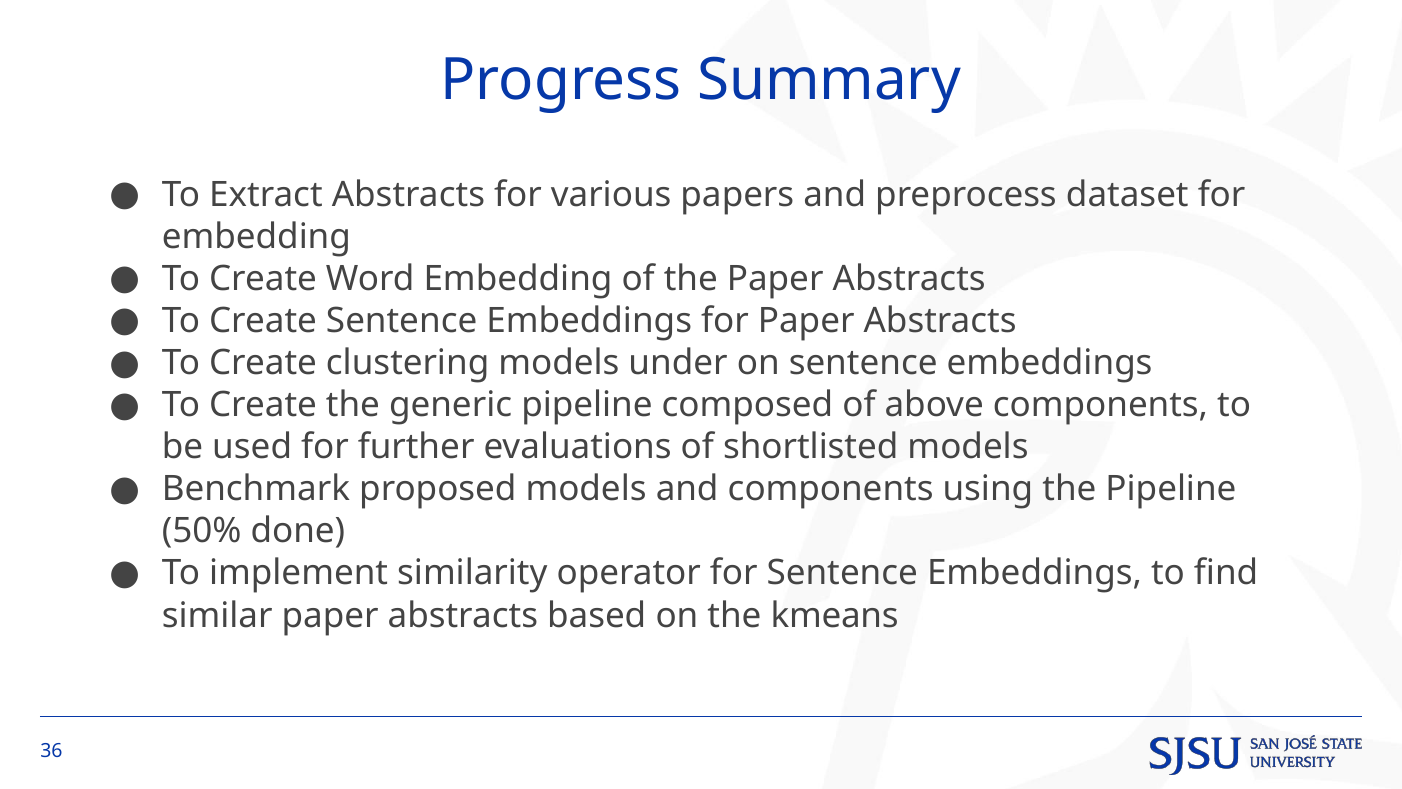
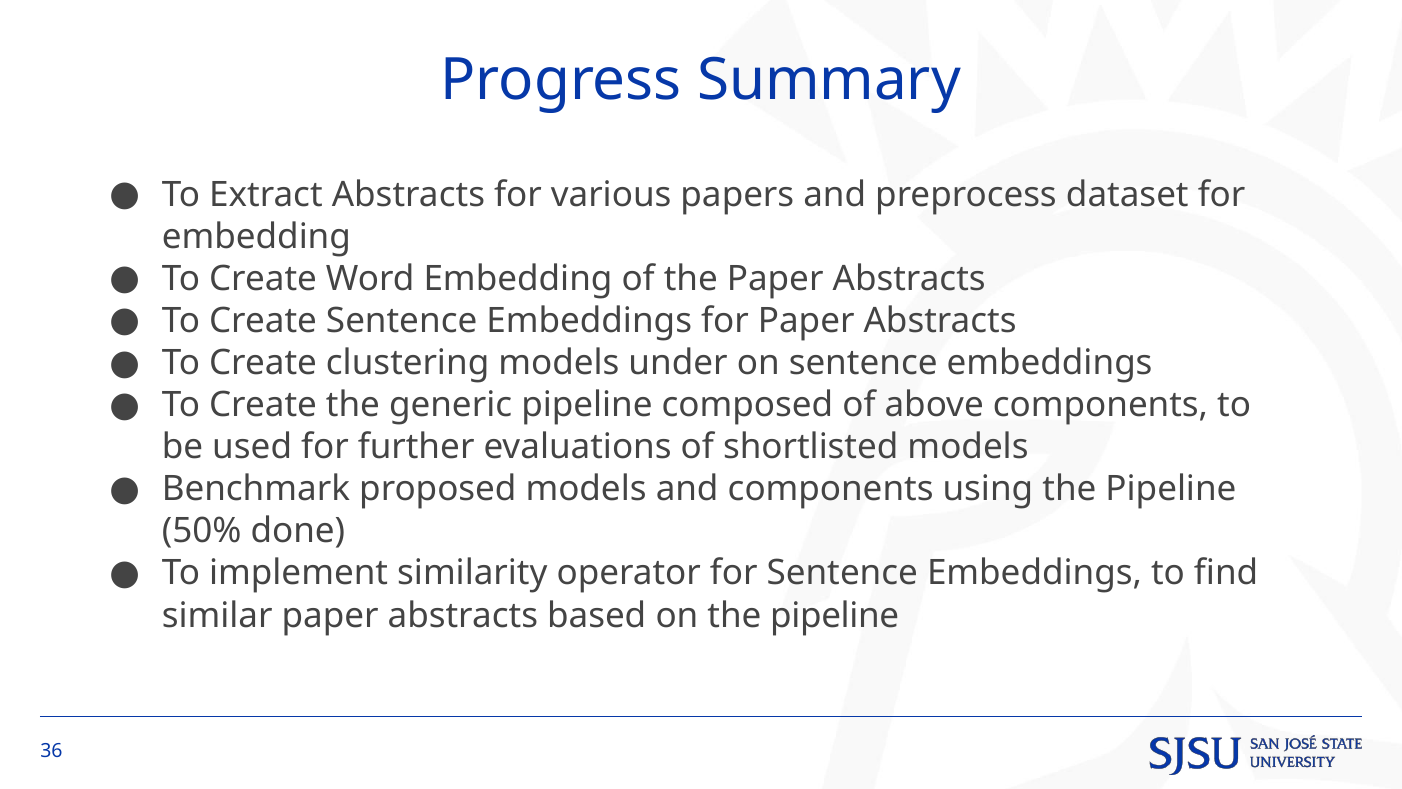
on the kmeans: kmeans -> pipeline (835, 615)
